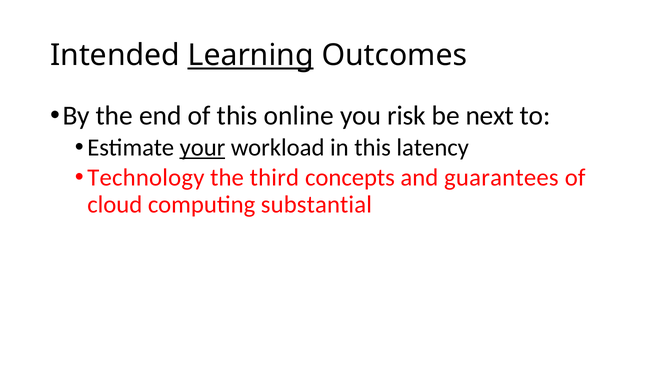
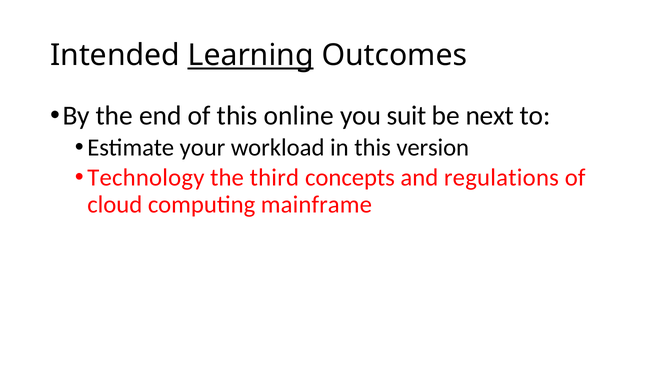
risk: risk -> suit (407, 116)
your underline: present -> none (202, 147)
latency: latency -> version (433, 147)
guarantees: guarantees -> regulations (501, 178)
substantial: substantial -> mainframe (316, 204)
